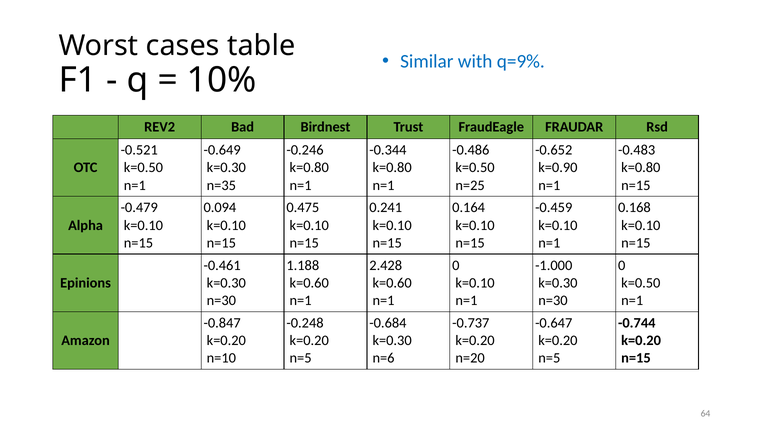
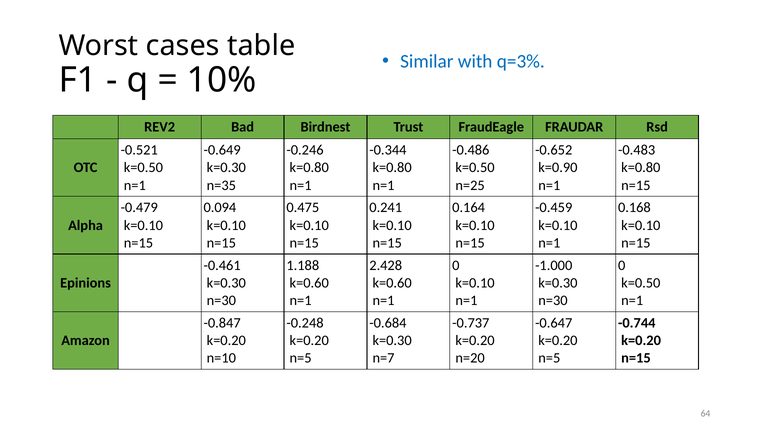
q=9%: q=9% -> q=3% (521, 62)
n=6: n=6 -> n=7 (384, 358)
